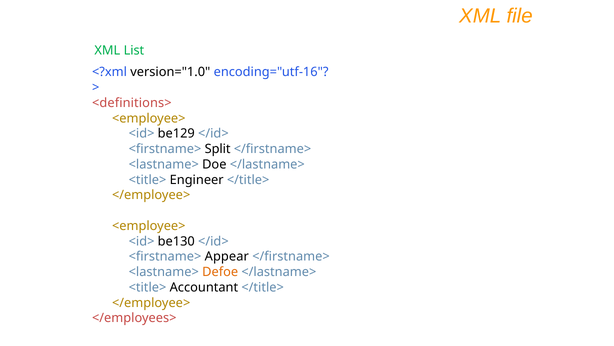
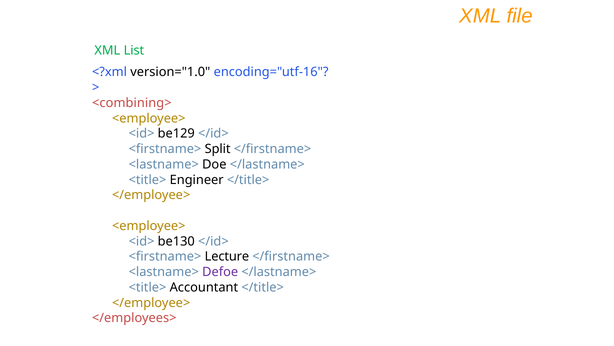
<definitions>: <definitions> -> <combining> (132, 103)
Appear: Appear -> Lecture (227, 256)
Defoe colour: orange -> purple (220, 272)
